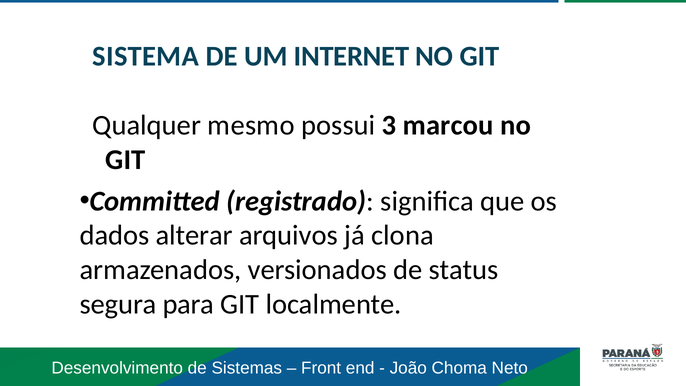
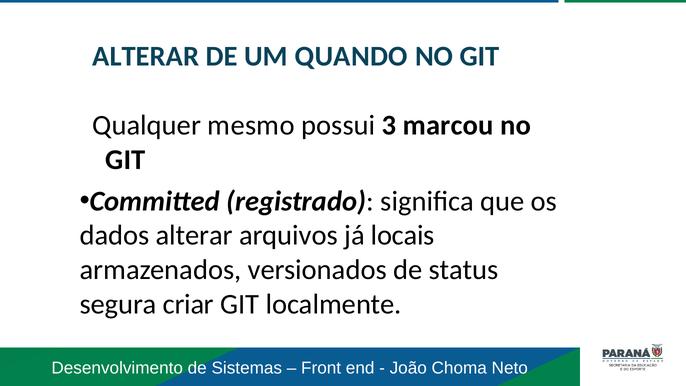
SISTEMA: SISTEMA -> ALTERAR (146, 56)
INTERNET: INTERNET -> QUANDO (351, 56)
clona: clona -> locais (403, 235)
para: para -> criar (188, 304)
